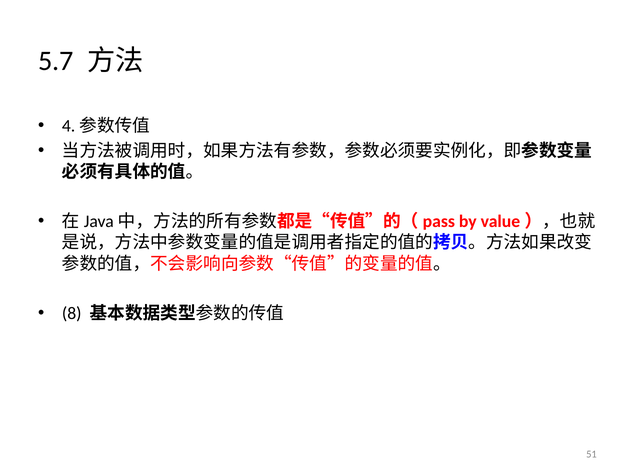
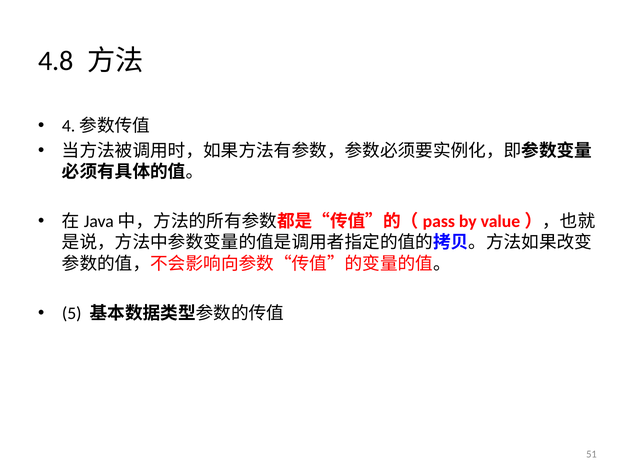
5.7: 5.7 -> 4.8 (56, 61)
8: 8 -> 5 (72, 313)
